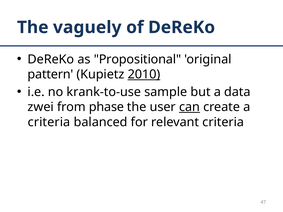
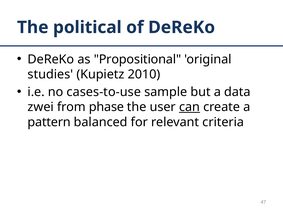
vaguely: vaguely -> political (87, 27)
pattern: pattern -> studies (50, 74)
2010 underline: present -> none (144, 74)
krank-to-use: krank-to-use -> cases-to-use (104, 92)
criteria: criteria -> pattern (49, 122)
